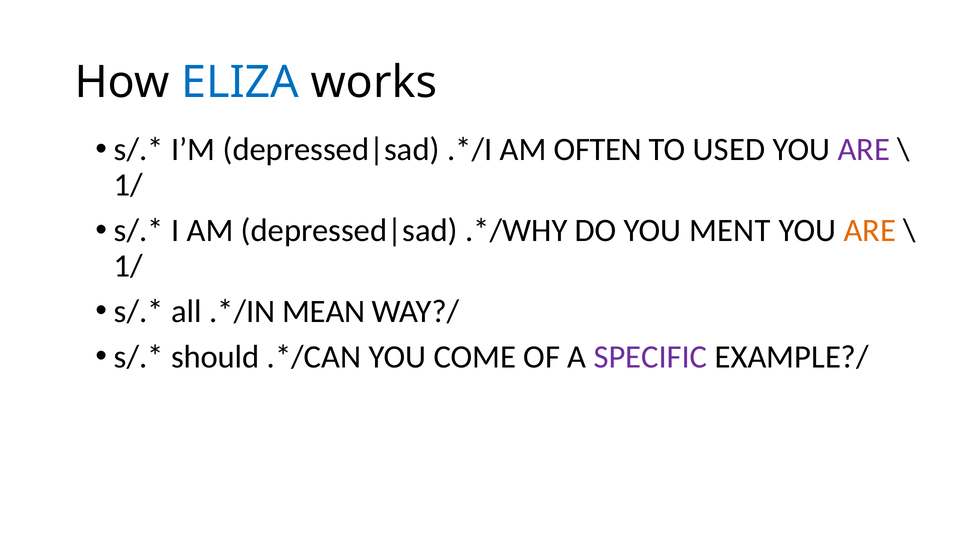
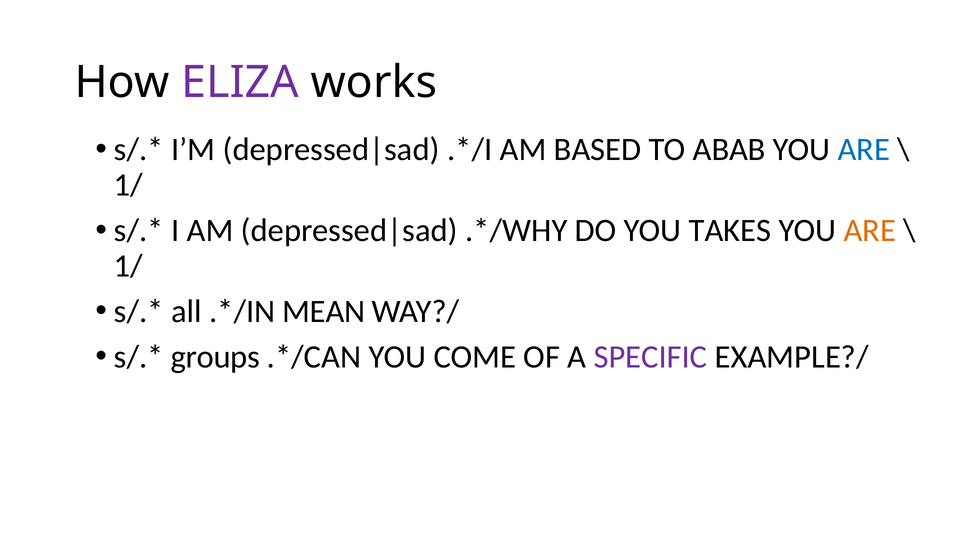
ELIZA colour: blue -> purple (240, 82)
OFTEN: OFTEN -> BASED (598, 150)
USED: USED -> ABAB (729, 150)
ARE colour: purple -> blue (864, 150)
MENT: MENT -> TAKES (730, 230)
should: should -> groups (215, 357)
